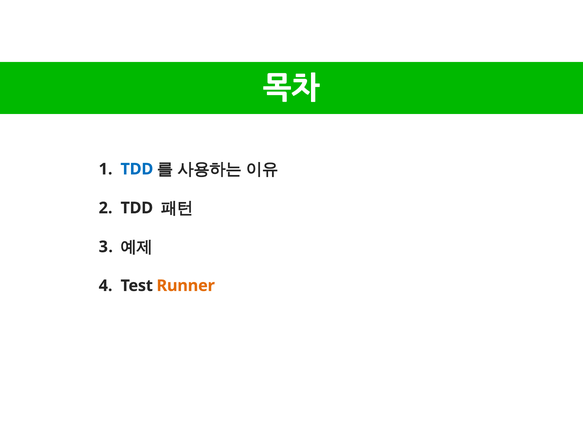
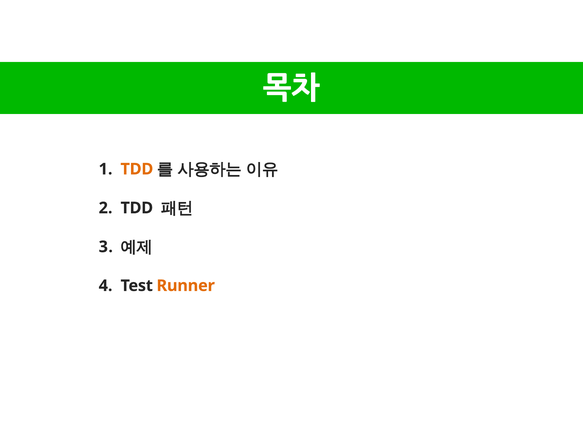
TDD colour: blue -> orange (137, 169)
